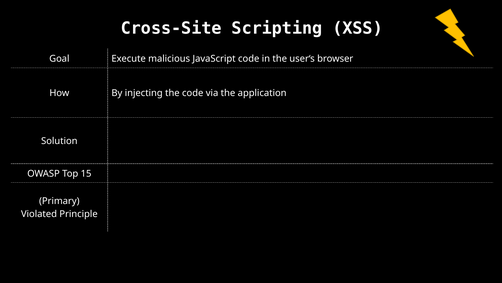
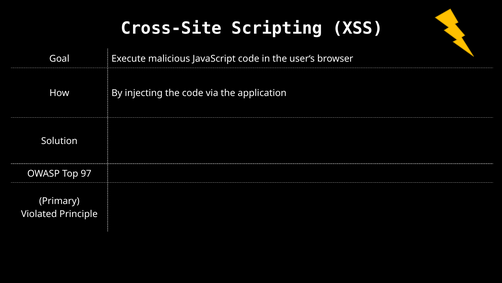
15: 15 -> 97 (86, 173)
